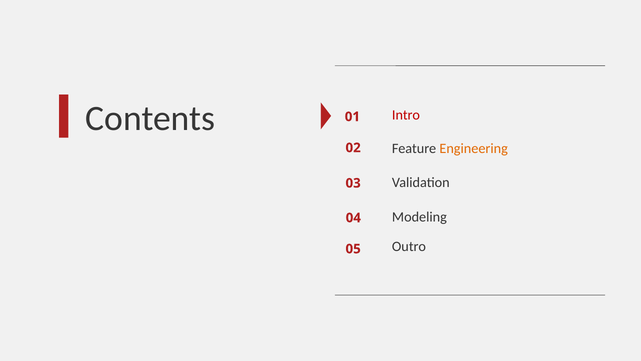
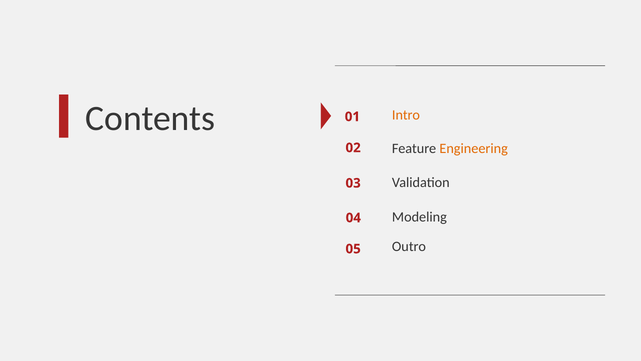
Intro colour: red -> orange (406, 115)
